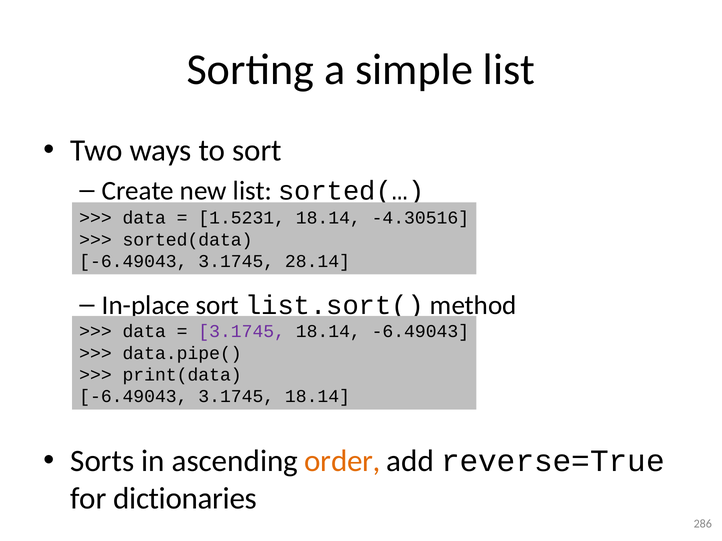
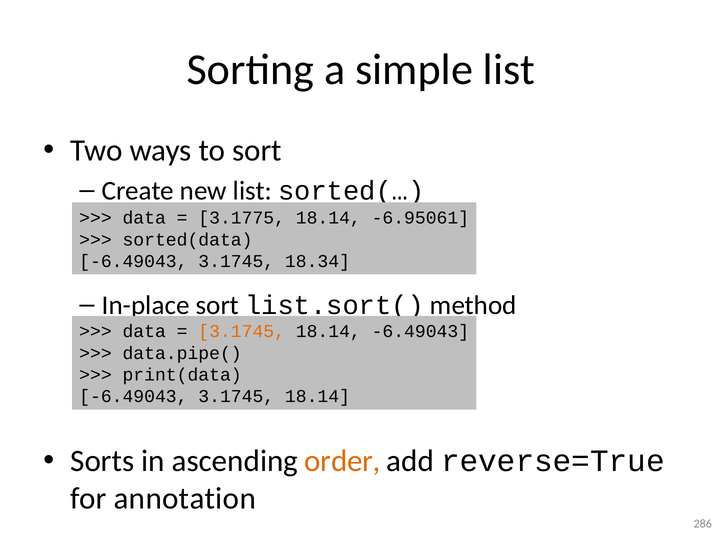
1.5231: 1.5231 -> 3.1775 (242, 218)
-4.30516: -4.30516 -> -6.95061 (420, 218)
28.14: 28.14 -> 18.34 (317, 261)
3.1745 colour: purple -> orange (242, 332)
dictionaries: dictionaries -> annotation (185, 499)
